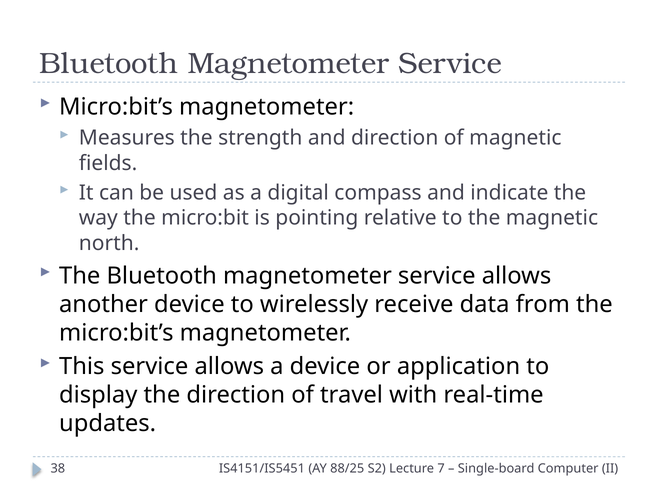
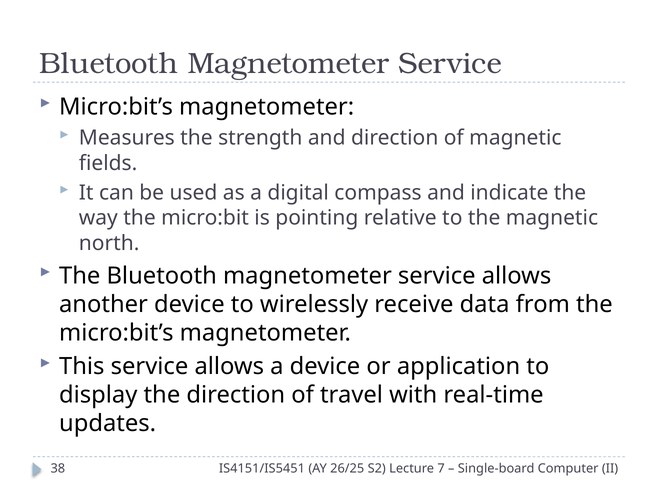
88/25: 88/25 -> 26/25 (347, 469)
